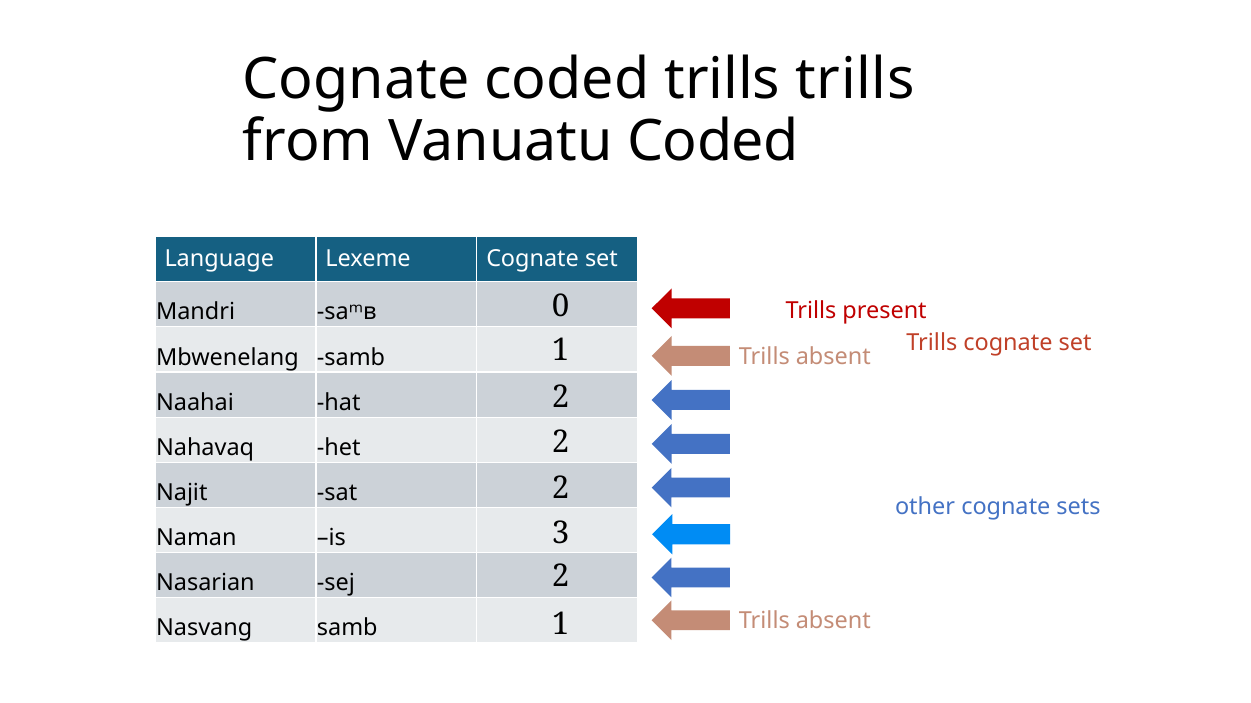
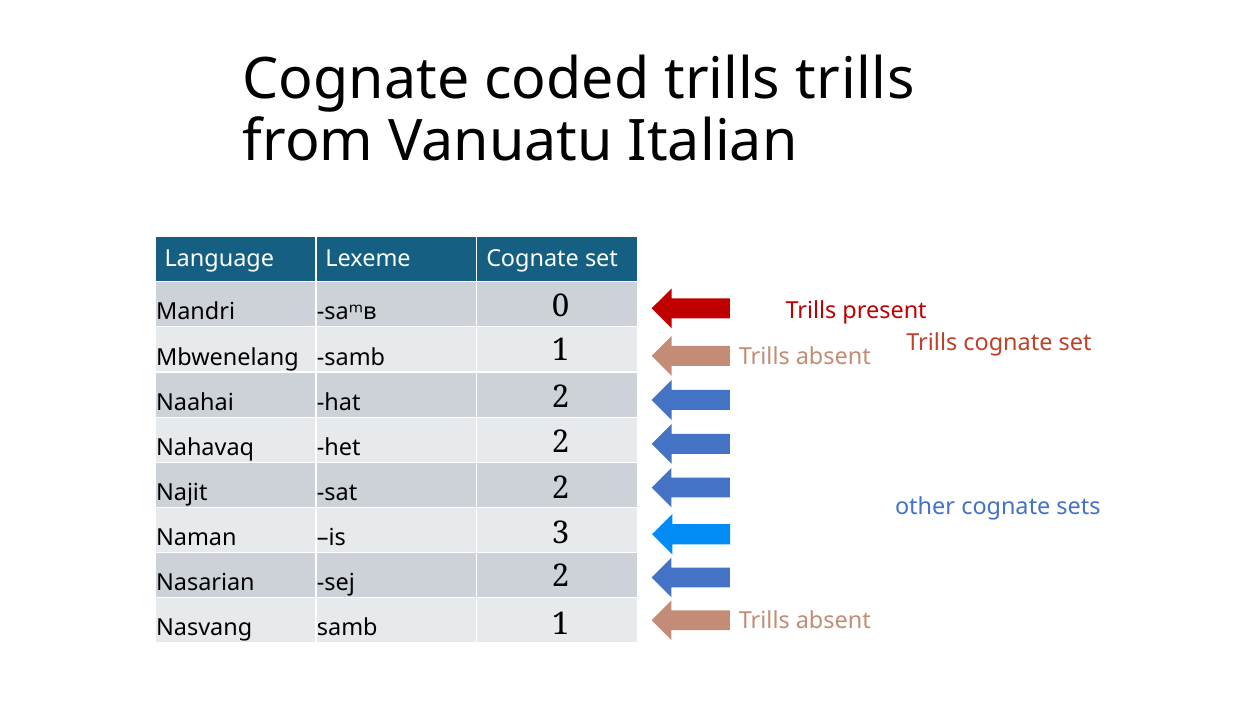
Vanuatu Coded: Coded -> Italian (713, 141)
